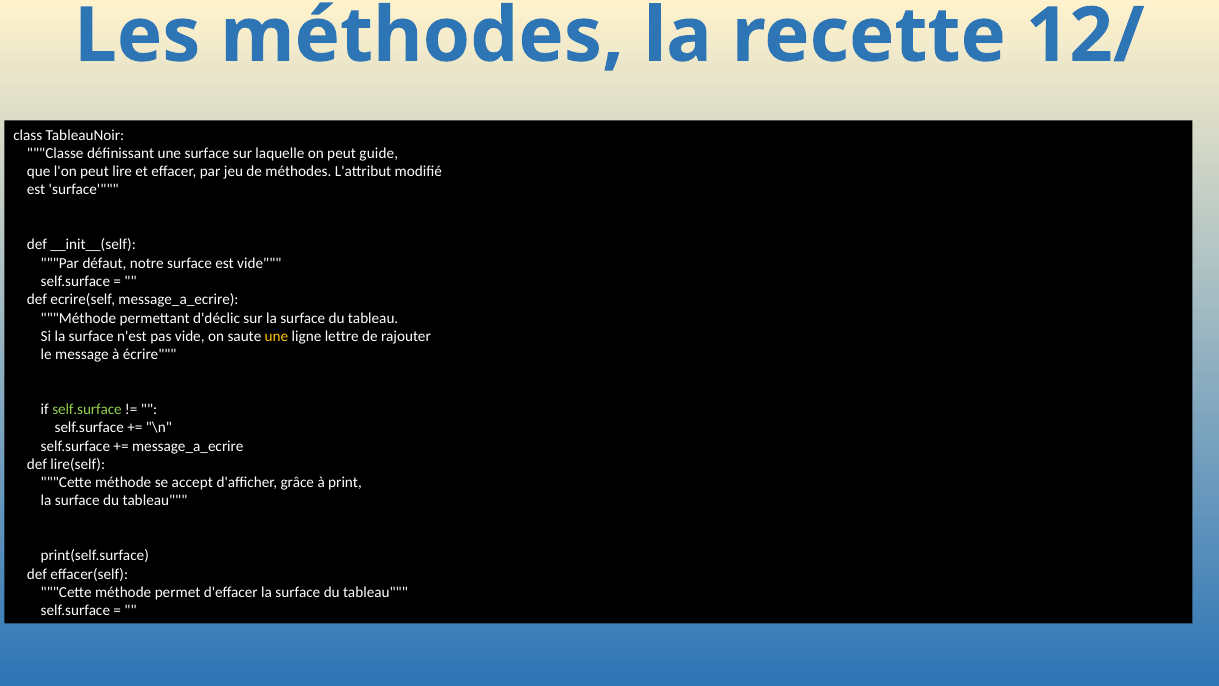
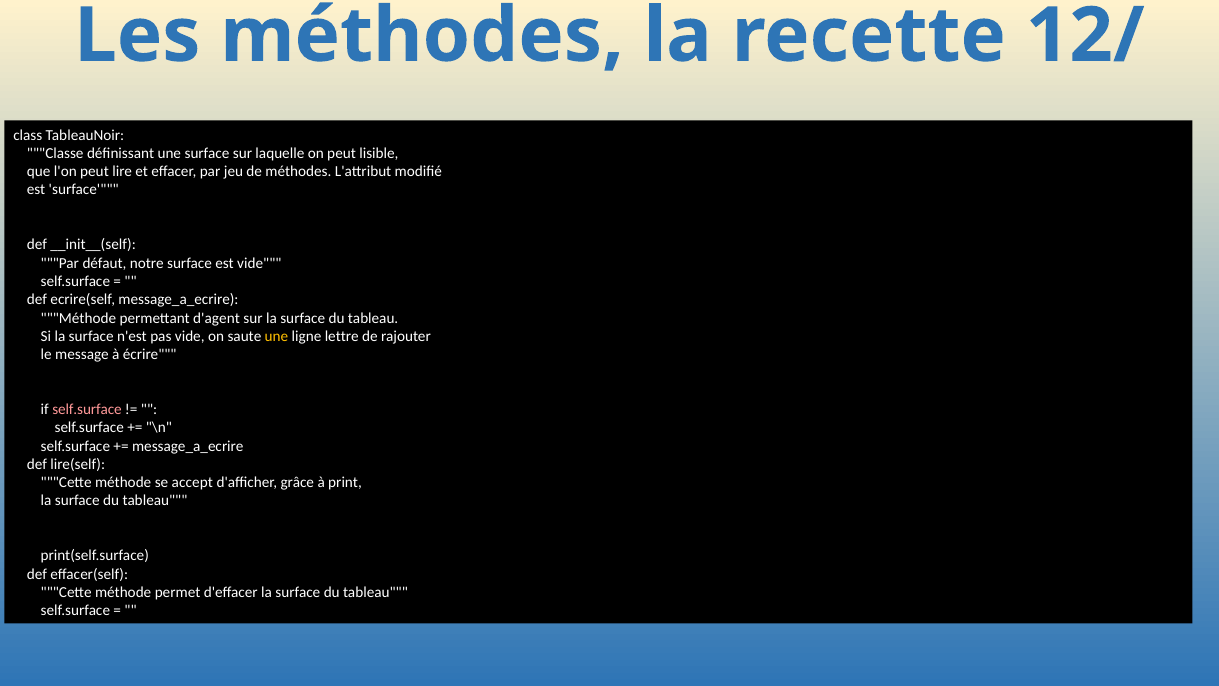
guide: guide -> lisible (379, 153)
d'déclic: d'déclic -> d'agent (217, 318)
self.surface colour: light green -> pink (87, 409)
